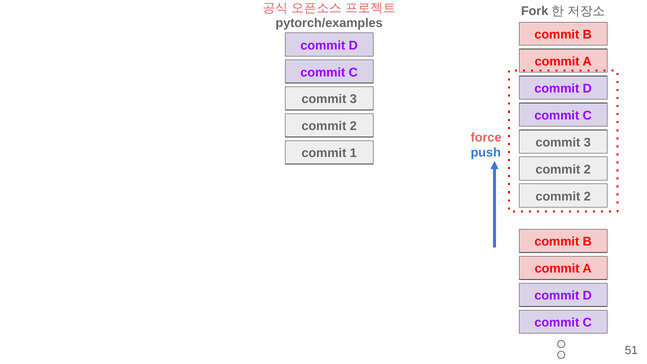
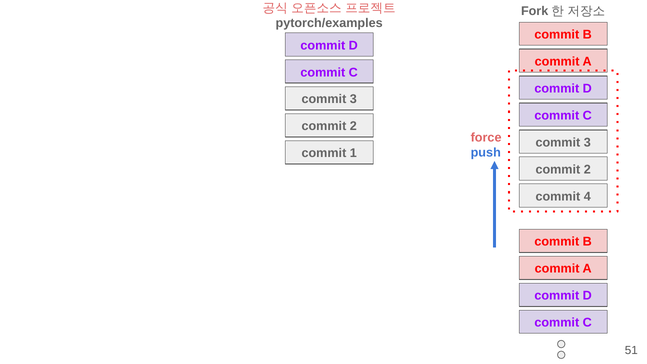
2: 2 -> 4 (587, 196)
